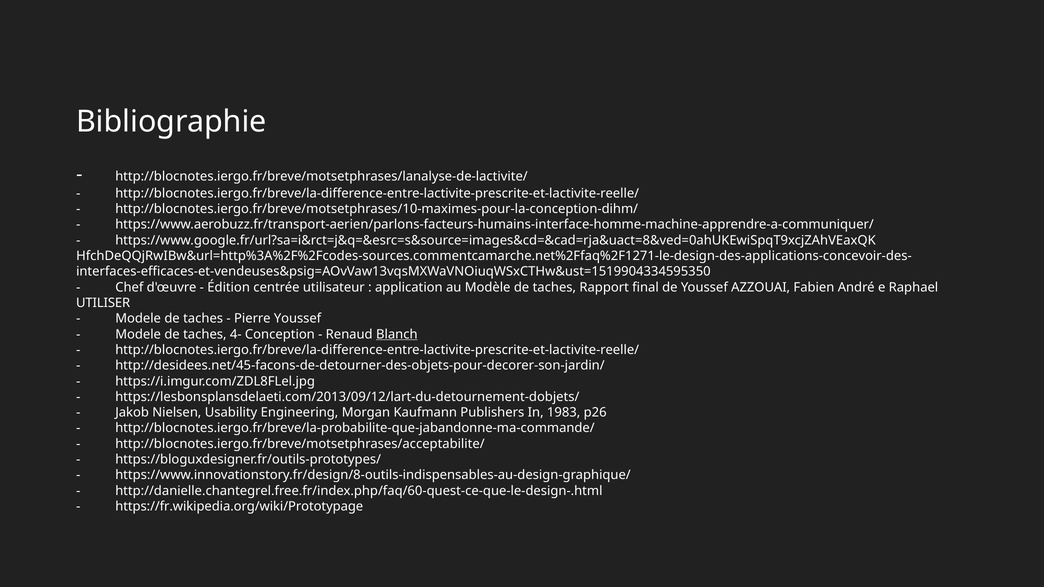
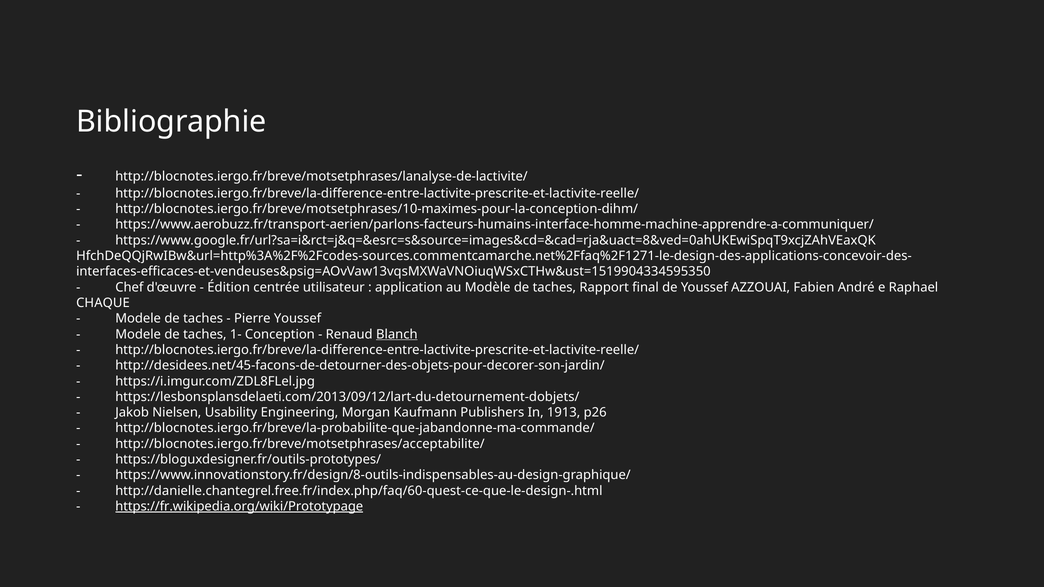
UTILISER: UTILISER -> CHAQUE (103, 303)
4-: 4- -> 1- (236, 334)
1983: 1983 -> 1913 (564, 413)
https://fr.wikipedia.org/wiki/Prototypage underline: none -> present (239, 507)
